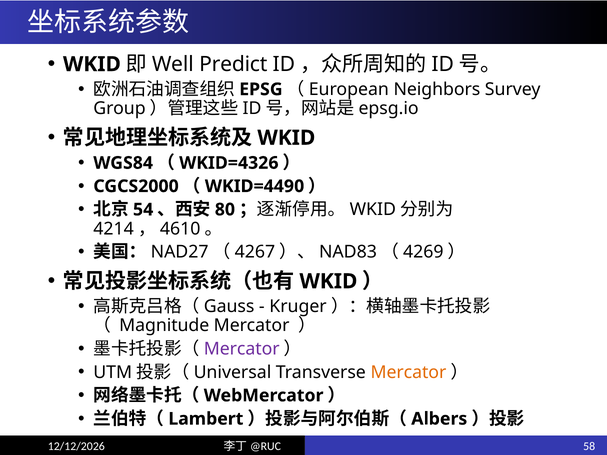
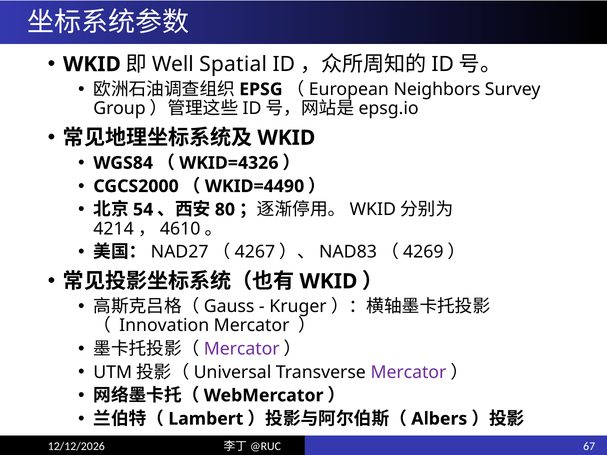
Predict: Predict -> Spatial (233, 64)
Magnitude: Magnitude -> Innovation (164, 326)
Mercator colour: orange -> purple (408, 372)
58: 58 -> 67 (589, 446)
